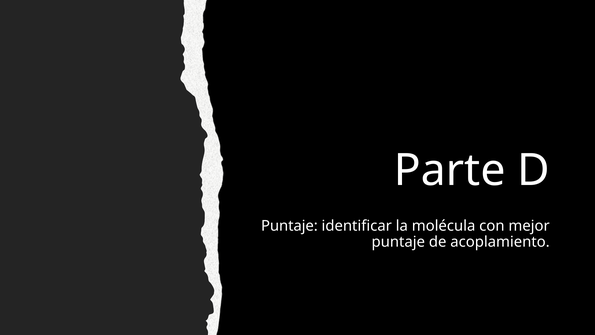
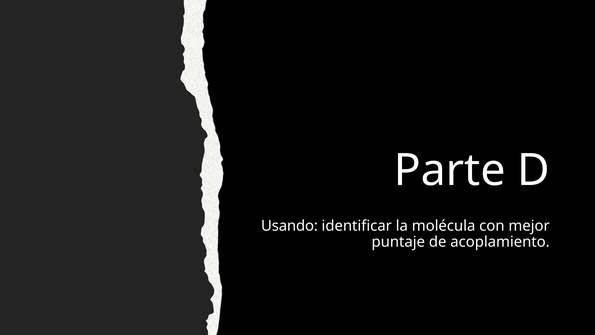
Puntaje: Puntaje -> Usando (289, 226)
